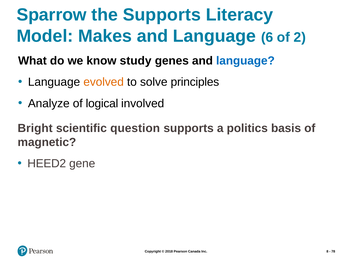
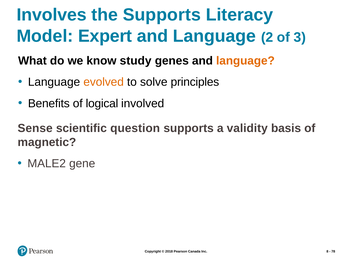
Sparrow: Sparrow -> Involves (52, 15)
Makes: Makes -> Expert (105, 36)
6: 6 -> 2 (267, 37)
2: 2 -> 3 (300, 37)
language colour: blue -> orange (245, 61)
Analyze: Analyze -> Benefits (49, 103)
Bright: Bright -> Sense (35, 128)
politics: politics -> validity (247, 128)
HEED2: HEED2 -> MALE2 (47, 164)
